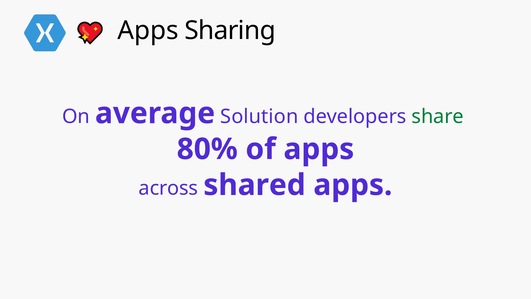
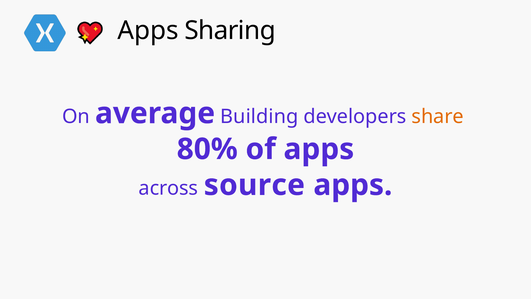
Solution: Solution -> Building (259, 116)
share colour: green -> orange (438, 116)
shared: shared -> source (254, 185)
